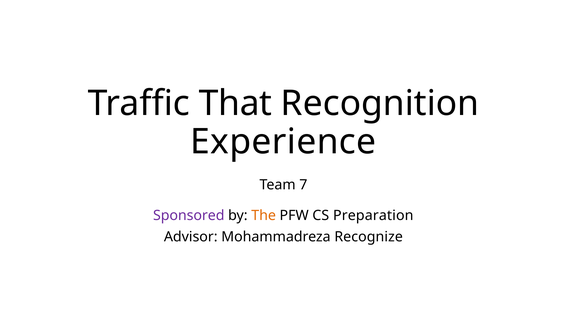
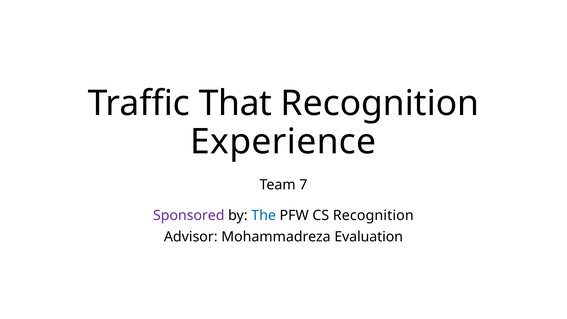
The colour: orange -> blue (264, 215)
CS Preparation: Preparation -> Recognition (373, 215)
Recognize: Recognize -> Evaluation (369, 237)
